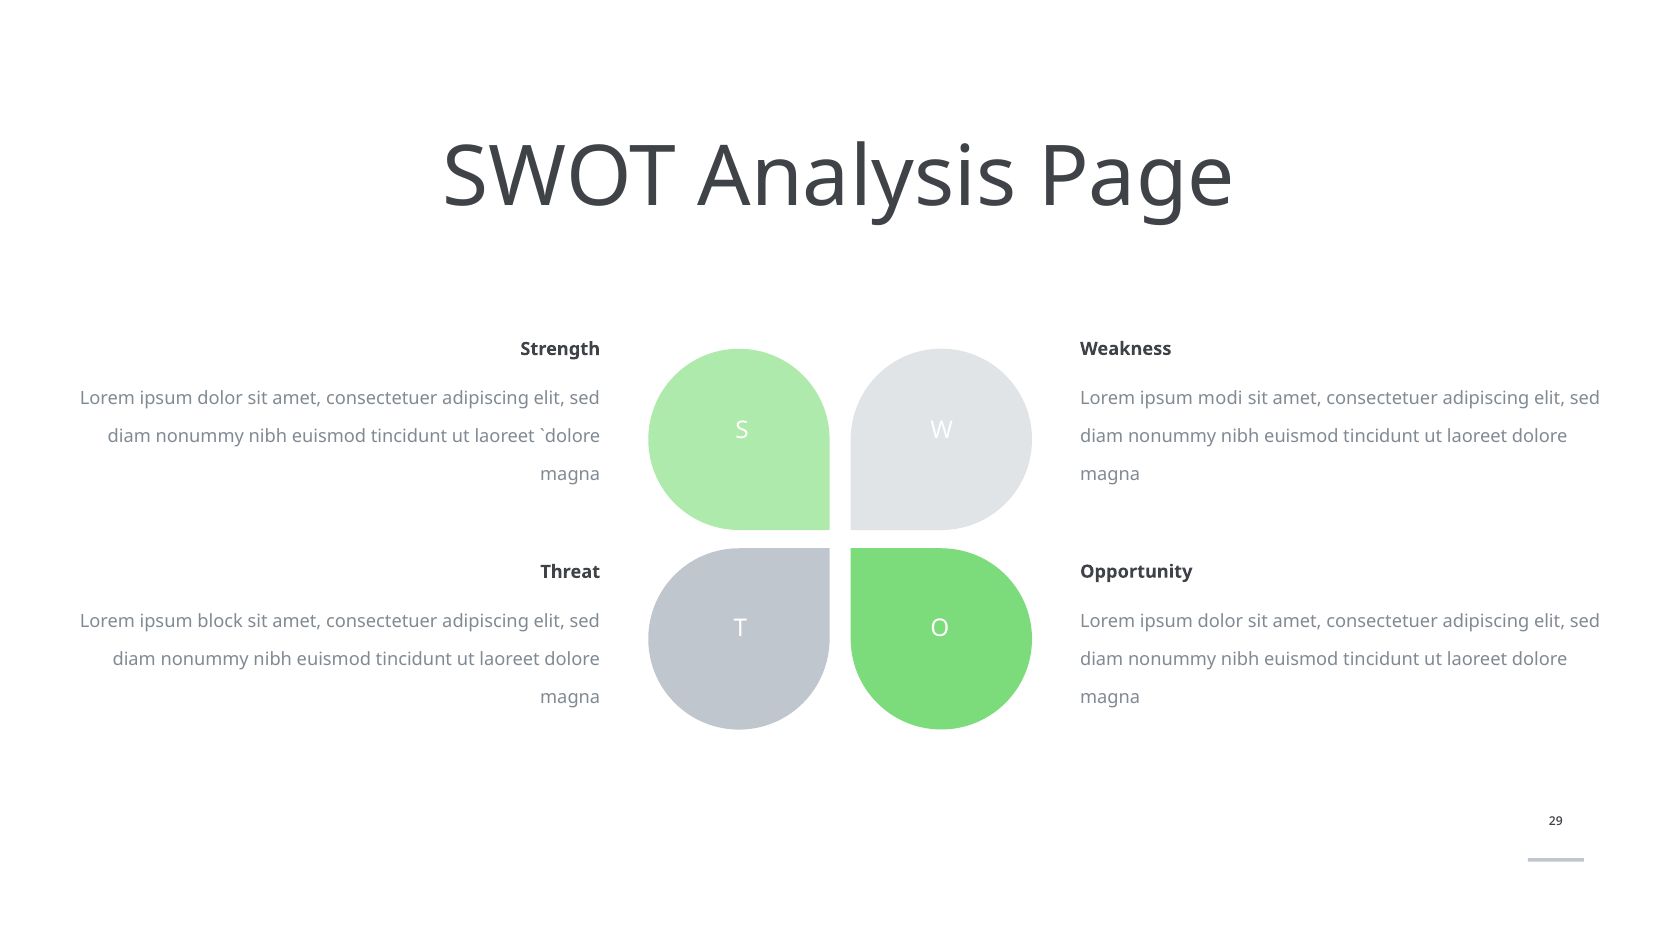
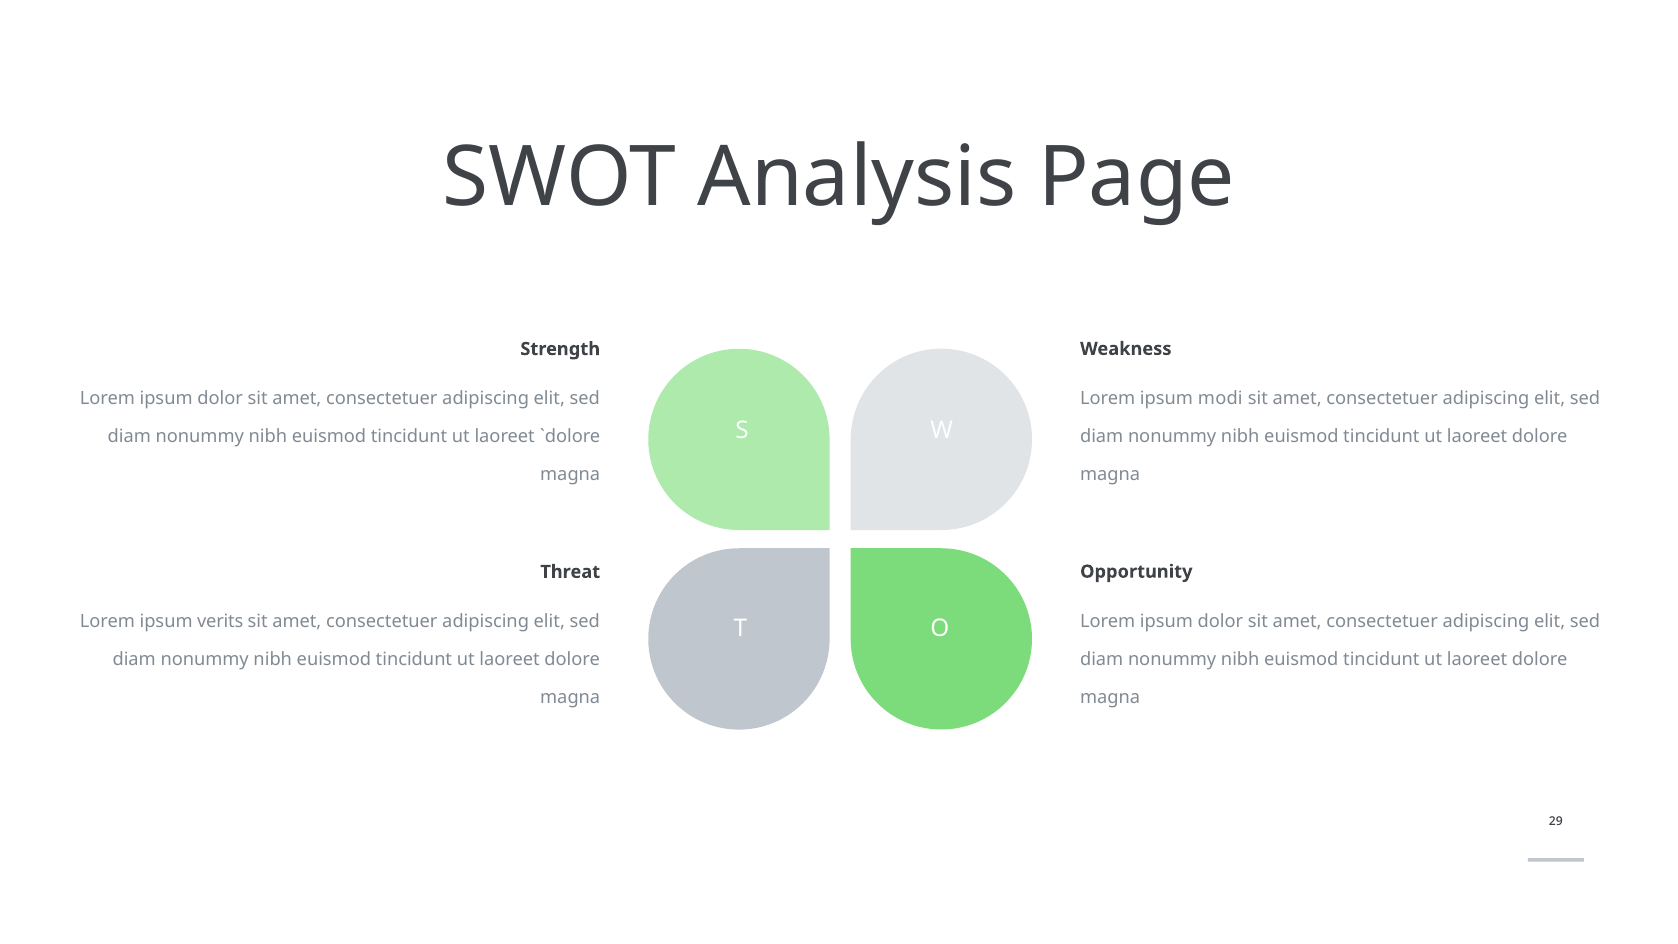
block: block -> verits (220, 621)
